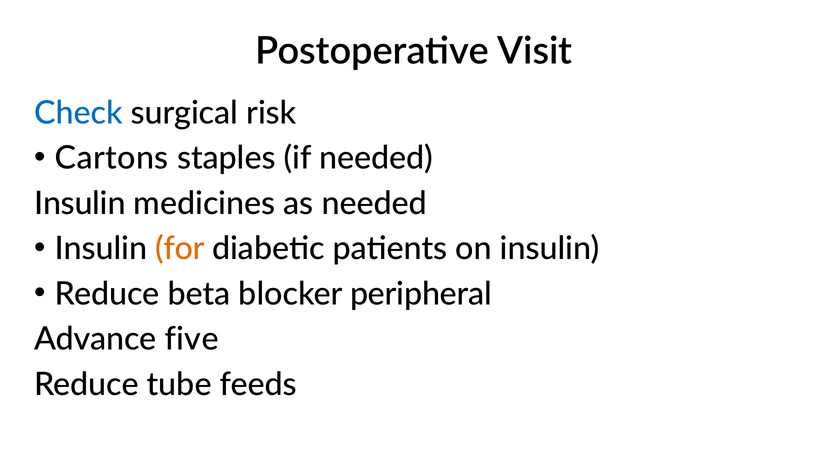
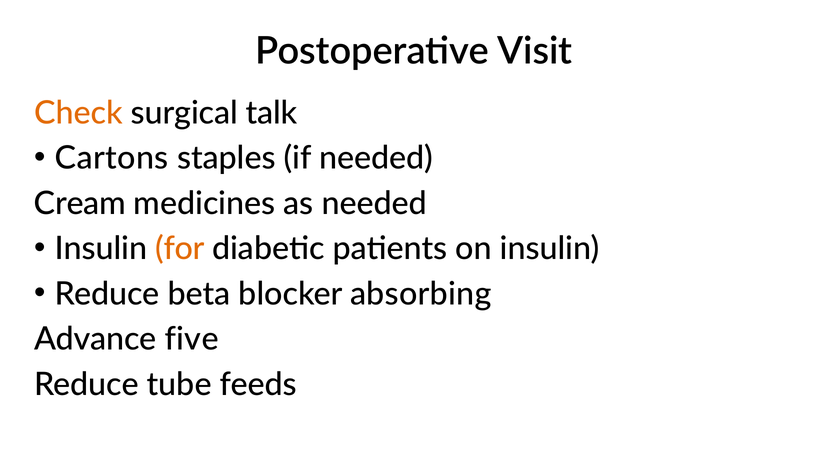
Check colour: blue -> orange (78, 113)
risk: risk -> talk (272, 113)
Insulin: Insulin -> Cream (80, 203)
peripheral: peripheral -> absorbing (421, 294)
